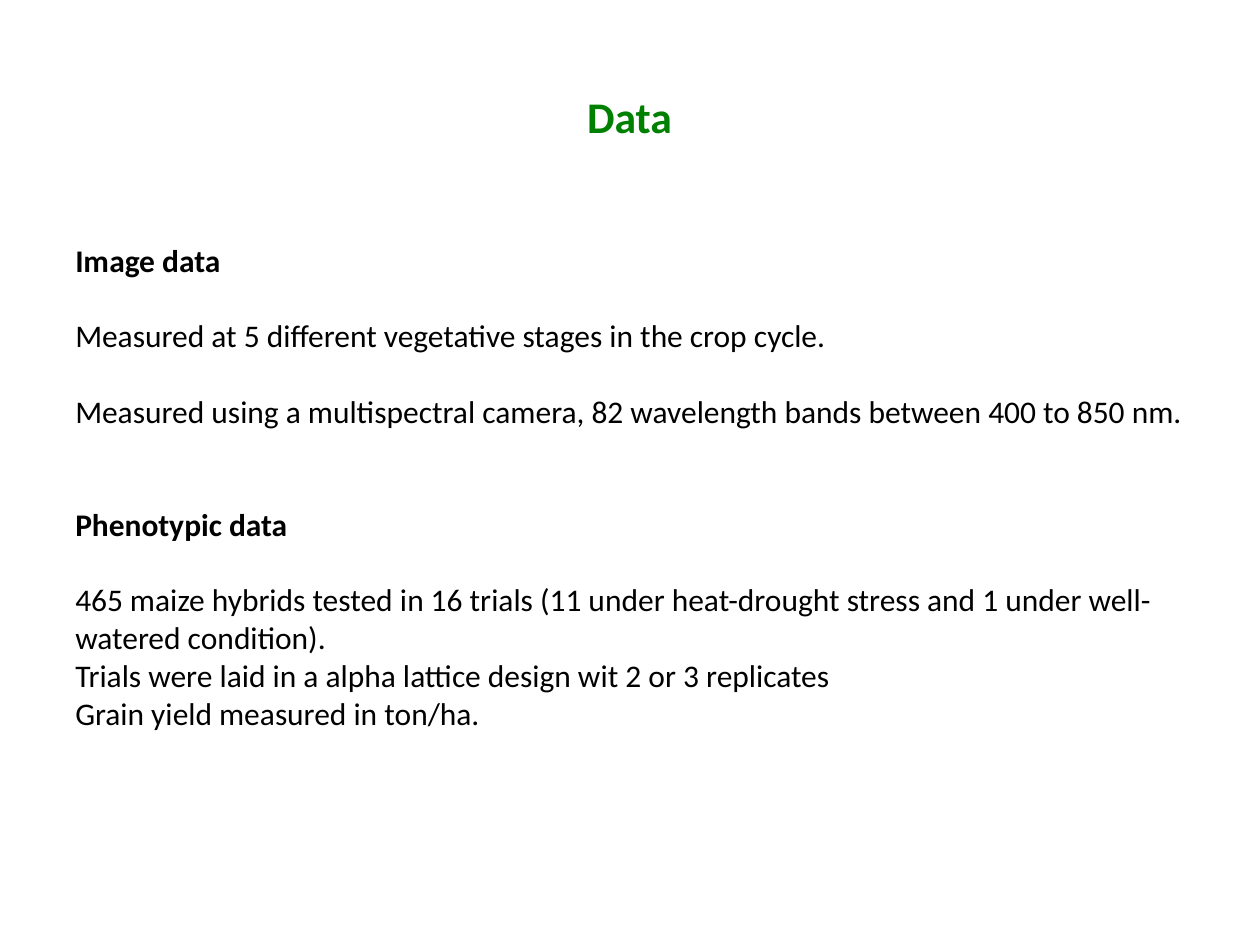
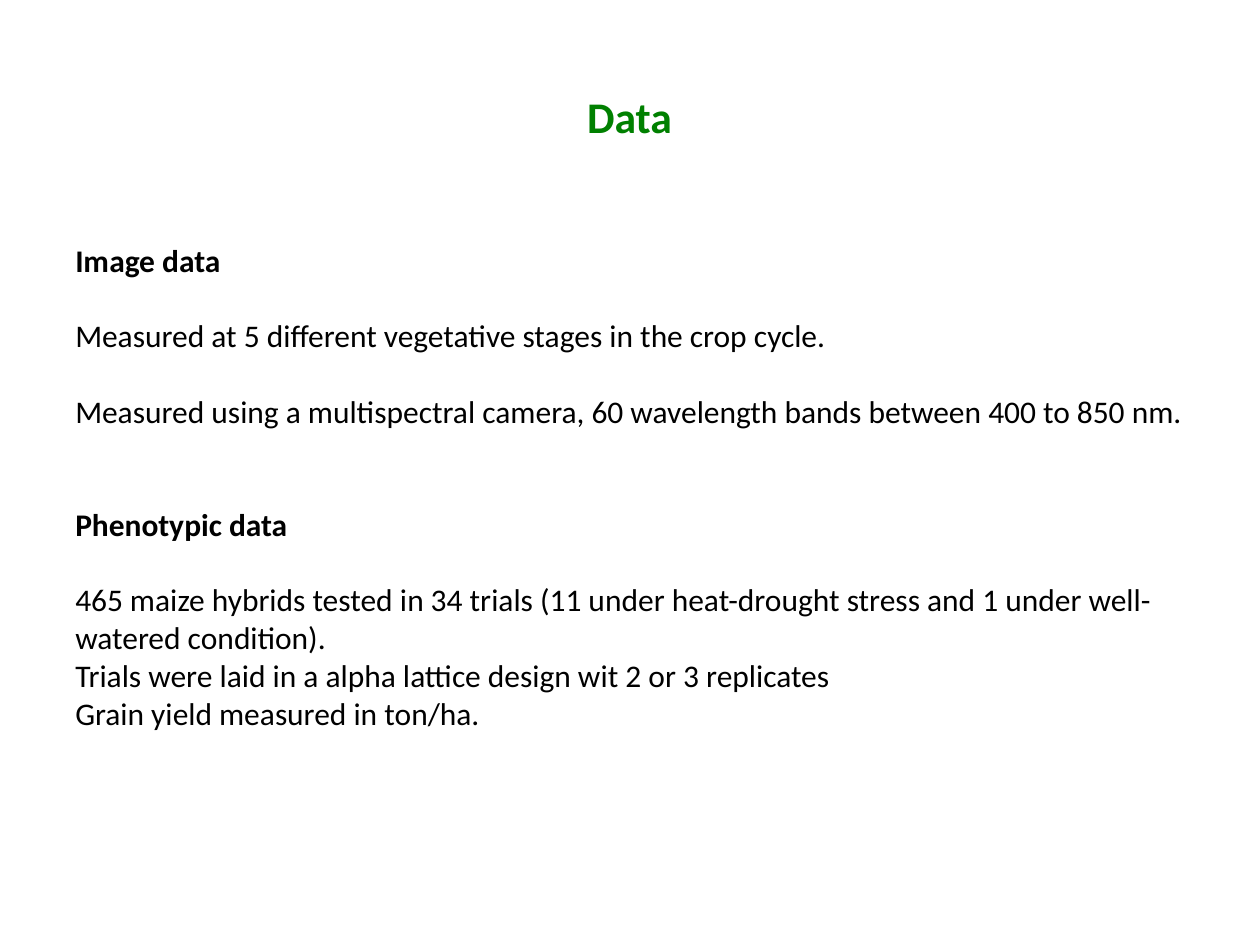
82: 82 -> 60 (607, 413)
16: 16 -> 34 (447, 602)
